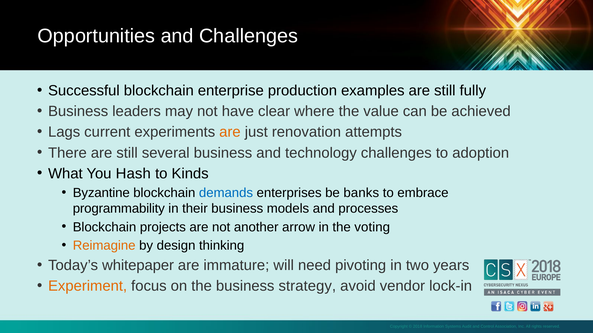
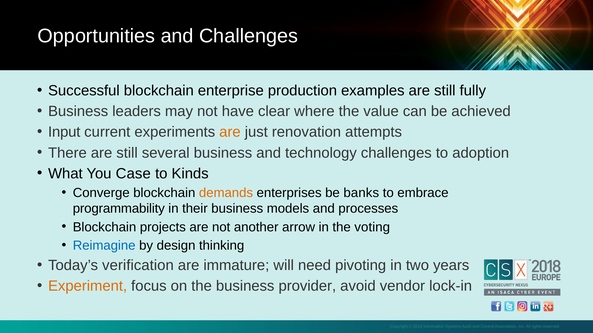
Lags: Lags -> Input (64, 132)
Hash: Hash -> Case (133, 174)
Byzantine: Byzantine -> Converge (101, 193)
demands colour: blue -> orange (226, 193)
Reimagine colour: orange -> blue (104, 246)
whitepaper: whitepaper -> verification (138, 266)
strategy: strategy -> provider (307, 286)
